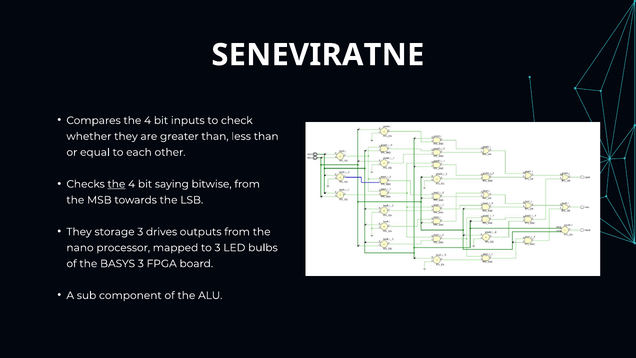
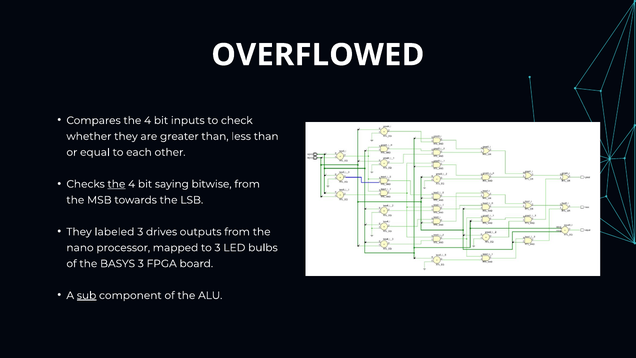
SENEVIRATNE: SENEVIRATNE -> OVERFLOWED (318, 55)
storage: storage -> labeled (114, 232)
sub underline: none -> present (87, 295)
